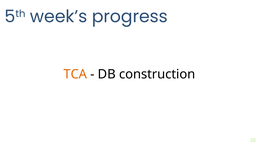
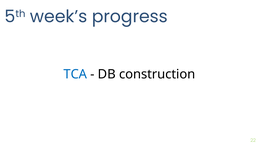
TCA colour: orange -> blue (75, 74)
